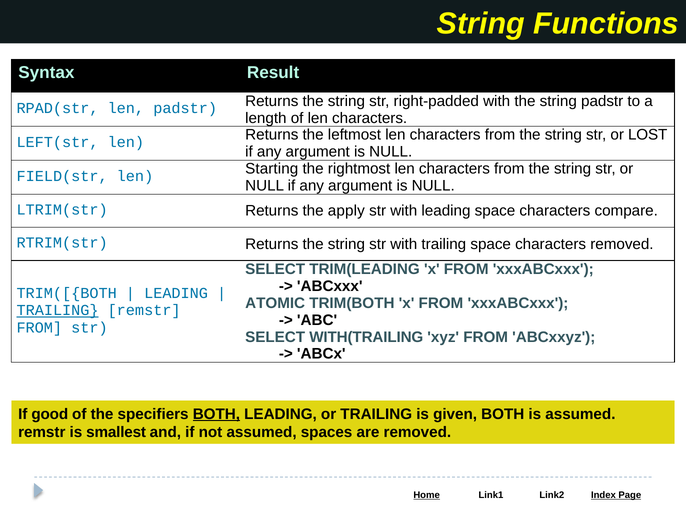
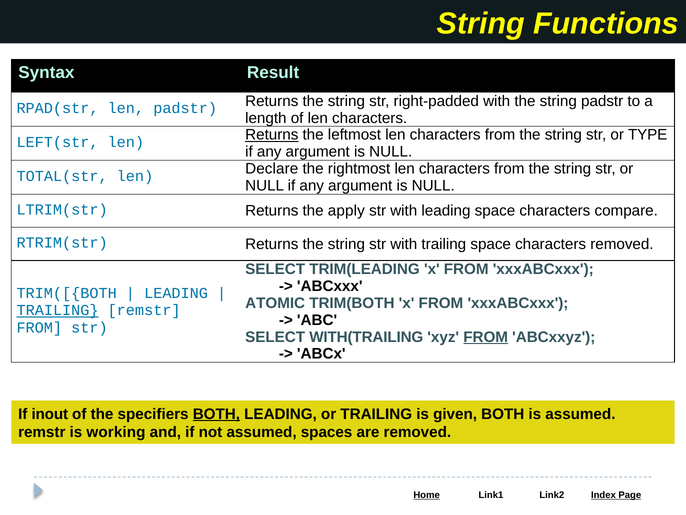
Returns underline: none -> present (272, 135)
LOST: LOST -> TYPE (648, 135)
Starting: Starting -> Declare (272, 169)
FIELD(str: FIELD(str -> TOTAL(str (62, 176)
FROM underline: none -> present (486, 337)
good: good -> inout (50, 414)
smallest: smallest -> working (116, 432)
